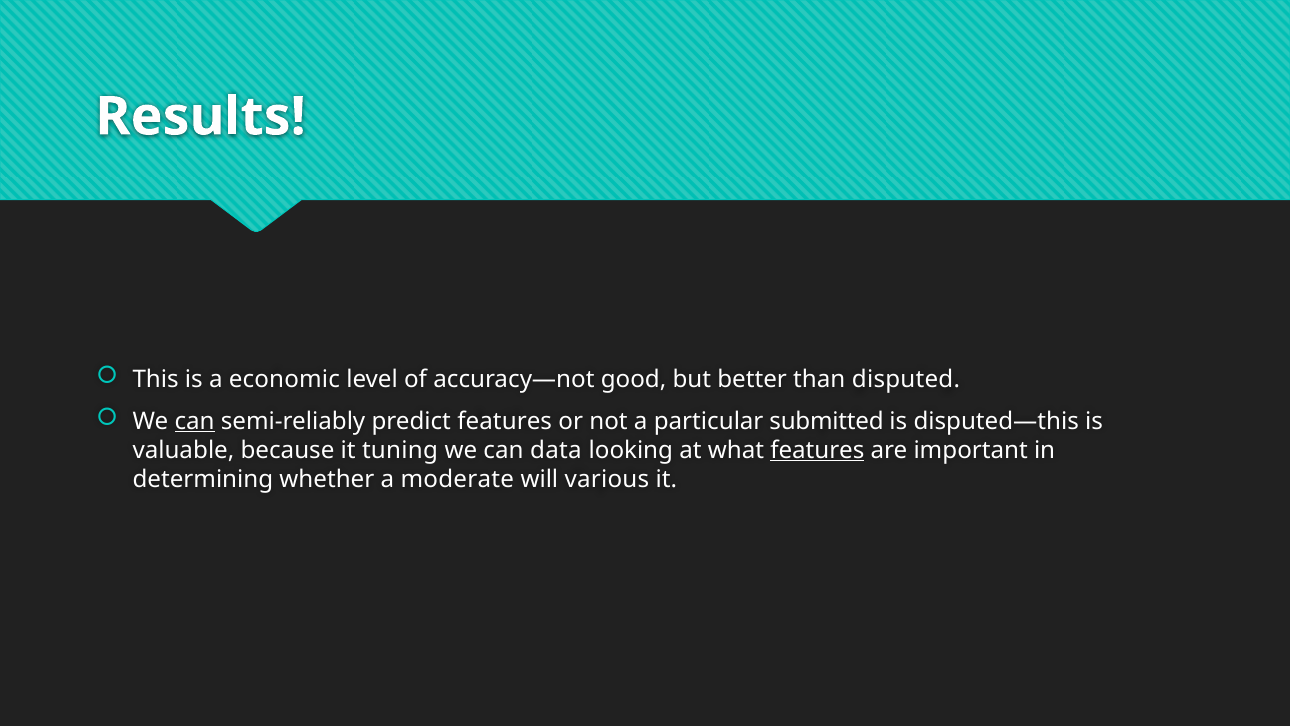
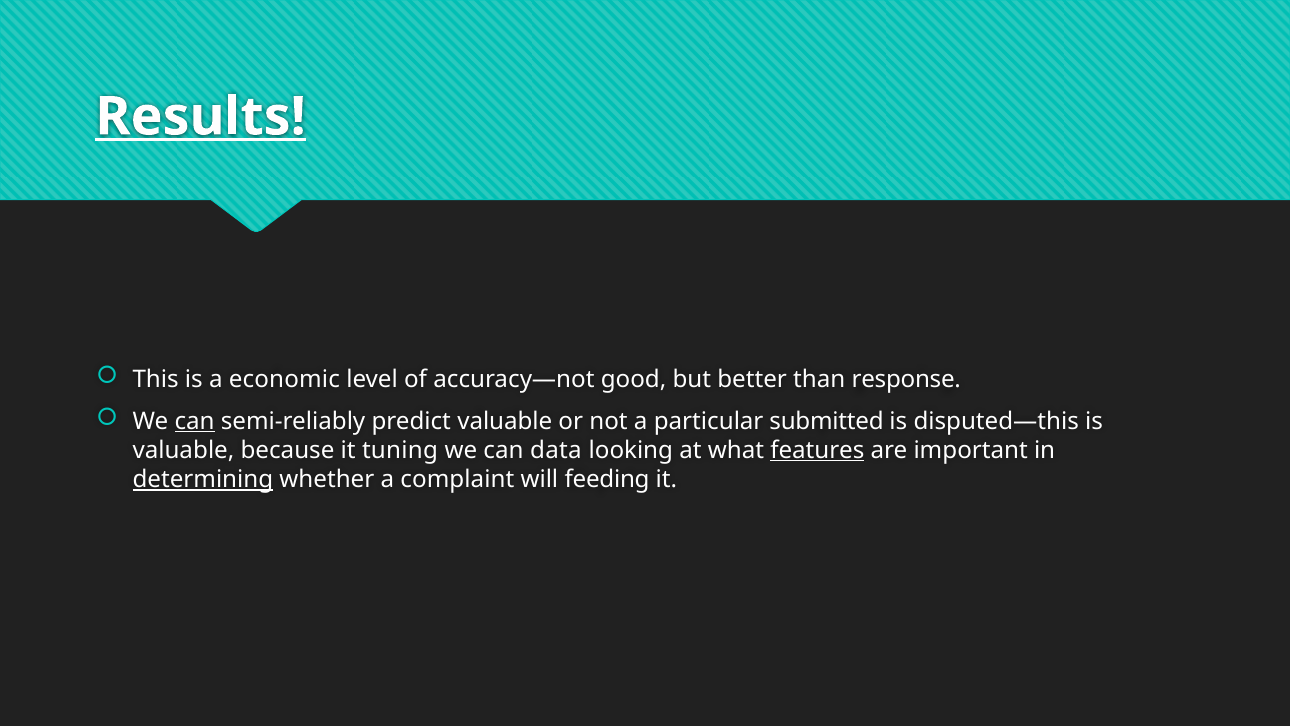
Results underline: none -> present (201, 117)
disputed: disputed -> response (906, 379)
predict features: features -> valuable (505, 421)
determining underline: none -> present (203, 479)
moderate: moderate -> complaint (457, 479)
various: various -> feeding (607, 479)
